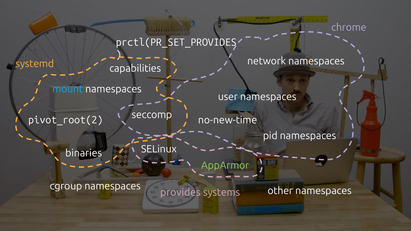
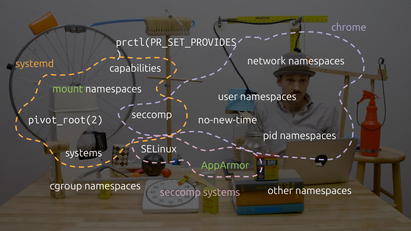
mount colour: light blue -> light green (68, 89)
binaries: binaries -> systems (84, 153)
provides: provides -> seccomp (180, 193)
